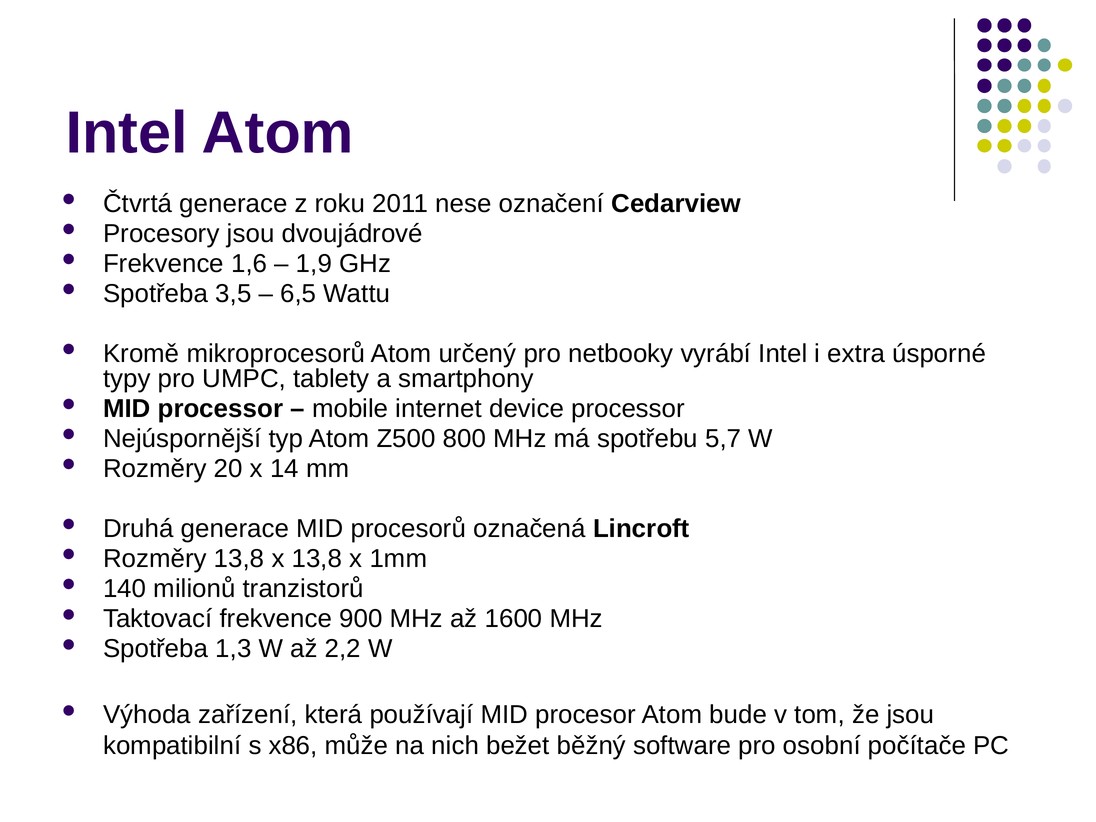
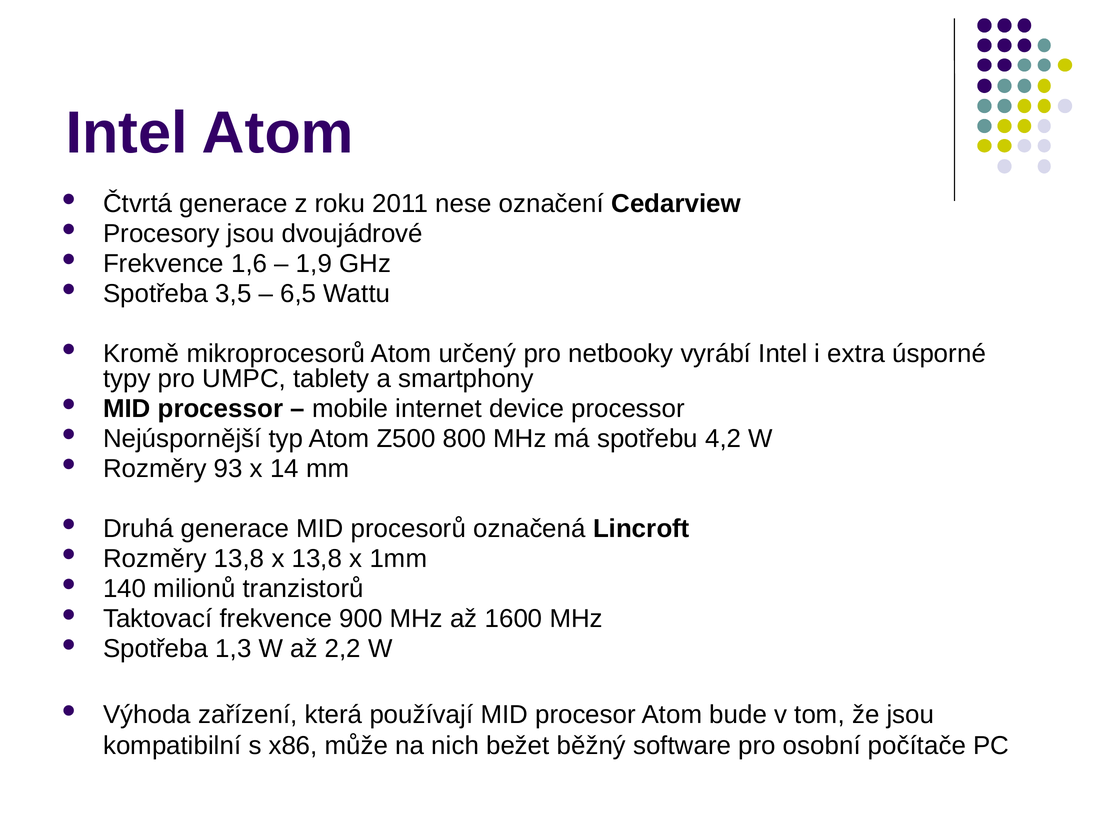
5,7: 5,7 -> 4,2 (723, 439)
20: 20 -> 93 (228, 469)
